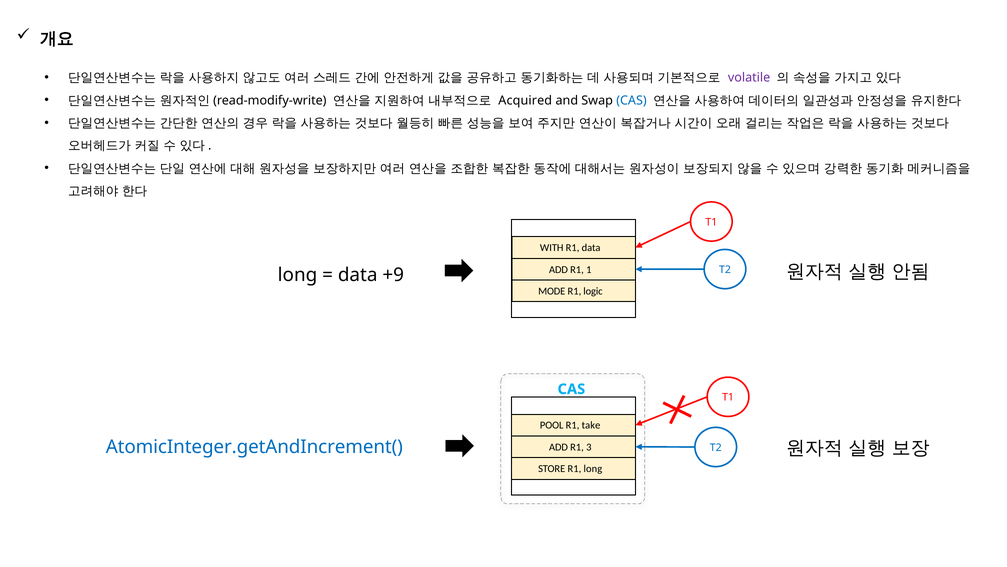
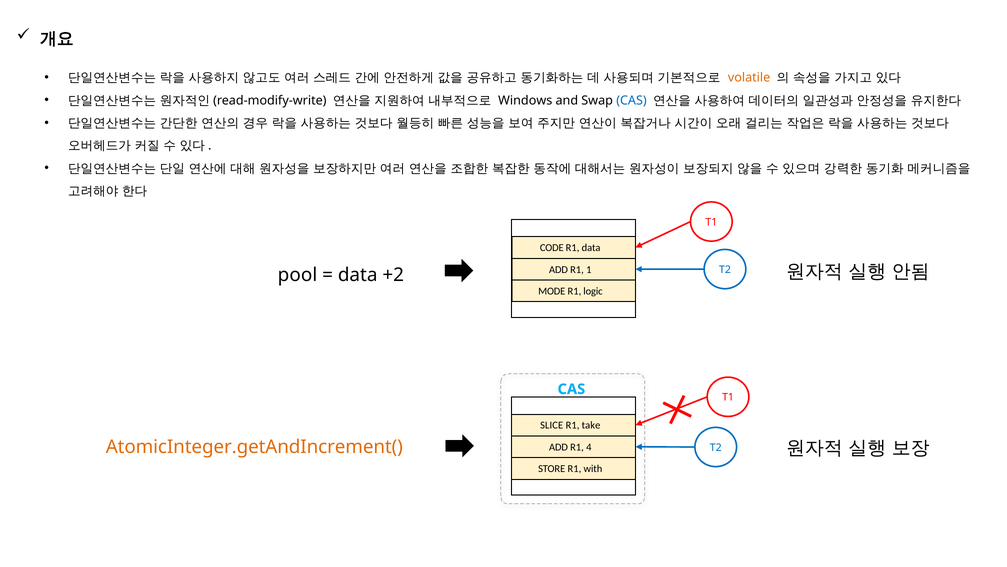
volatile colour: purple -> orange (749, 78)
Acquired: Acquired -> Windows (525, 100)
WITH: WITH -> CODE (552, 247)
long: long -> pool (298, 275)
+9: +9 -> +2 (393, 275)
POOL: POOL -> SLICE (552, 425)
AtomicInteger.getAndIncrement( colour: blue -> orange (254, 446)
3: 3 -> 4 (589, 447)
R1 long: long -> with (593, 469)
